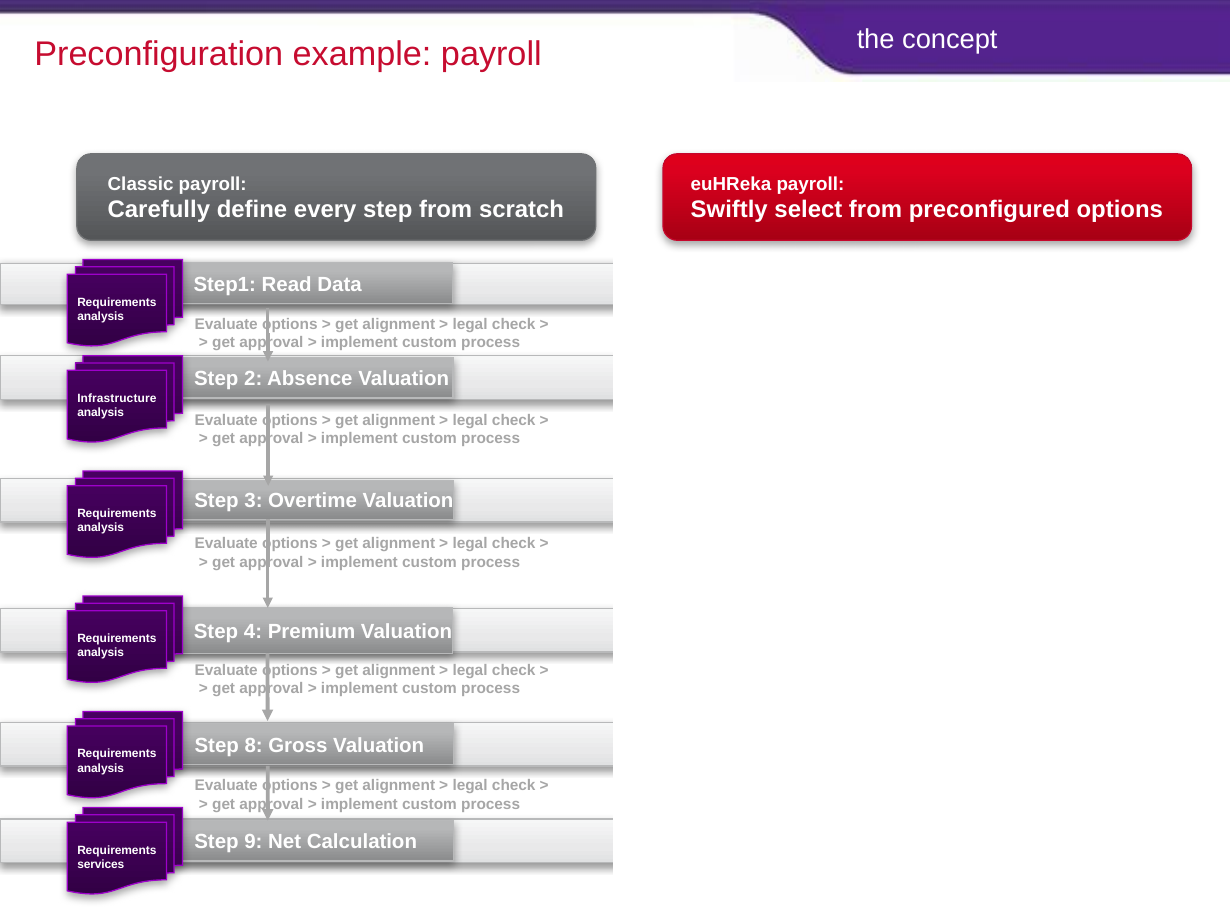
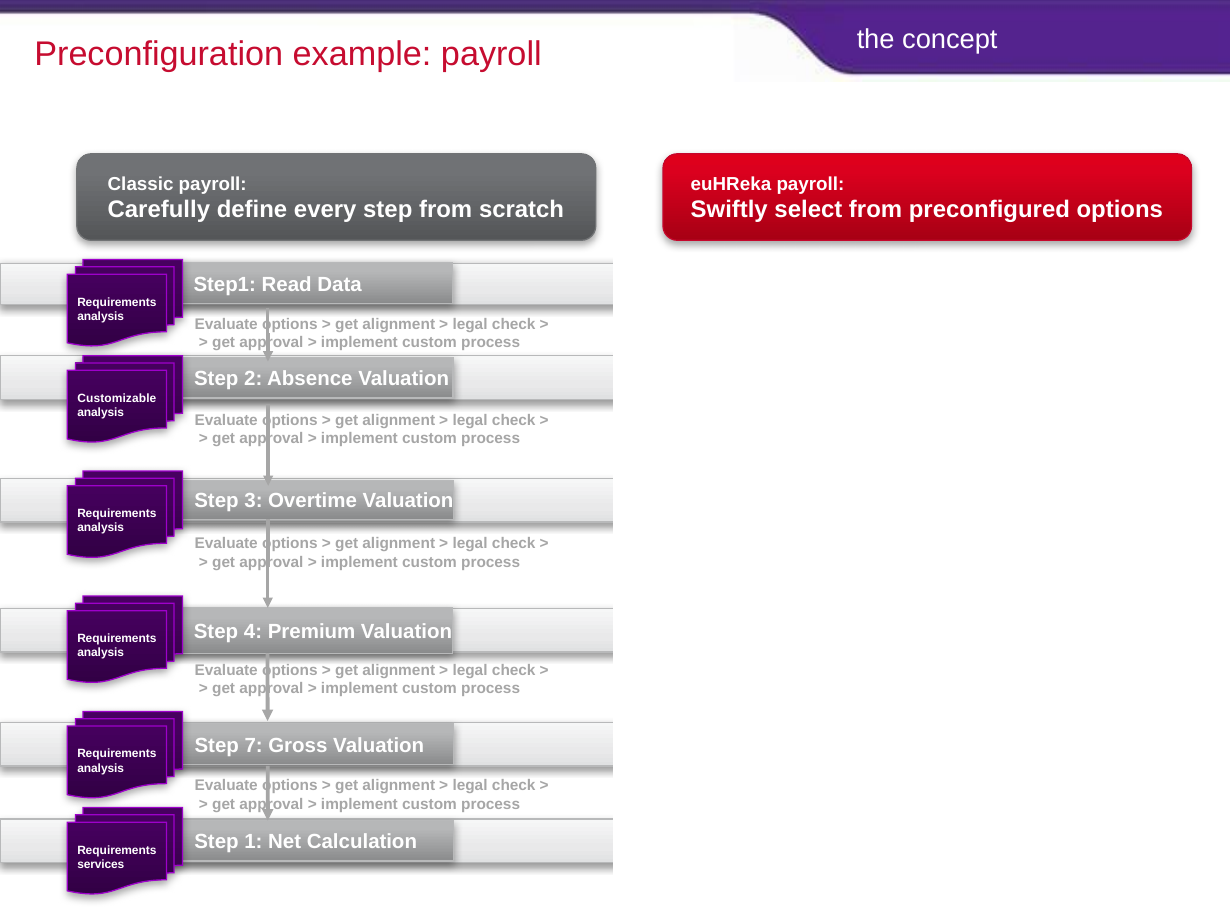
Infrastructure: Infrastructure -> Customizable (117, 398)
Step 8: 8 -> 7 (254, 745)
Step 9: 9 -> 1 (253, 842)
